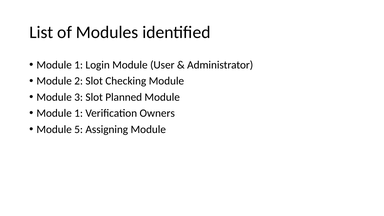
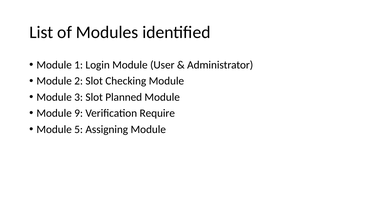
1: 1 -> 9 (79, 113)
Owners: Owners -> Require (157, 113)
